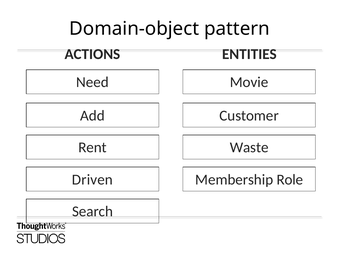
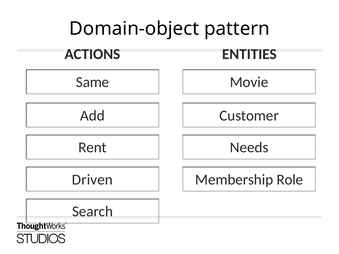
Need: Need -> Same (93, 82)
Waste: Waste -> Needs (249, 148)
